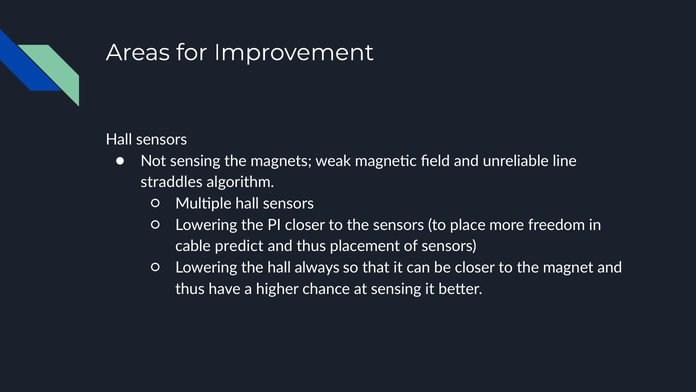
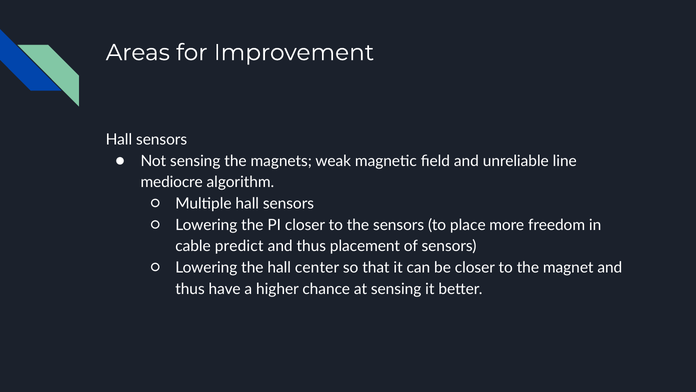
straddles: straddles -> mediocre (172, 182)
always: always -> center (317, 267)
